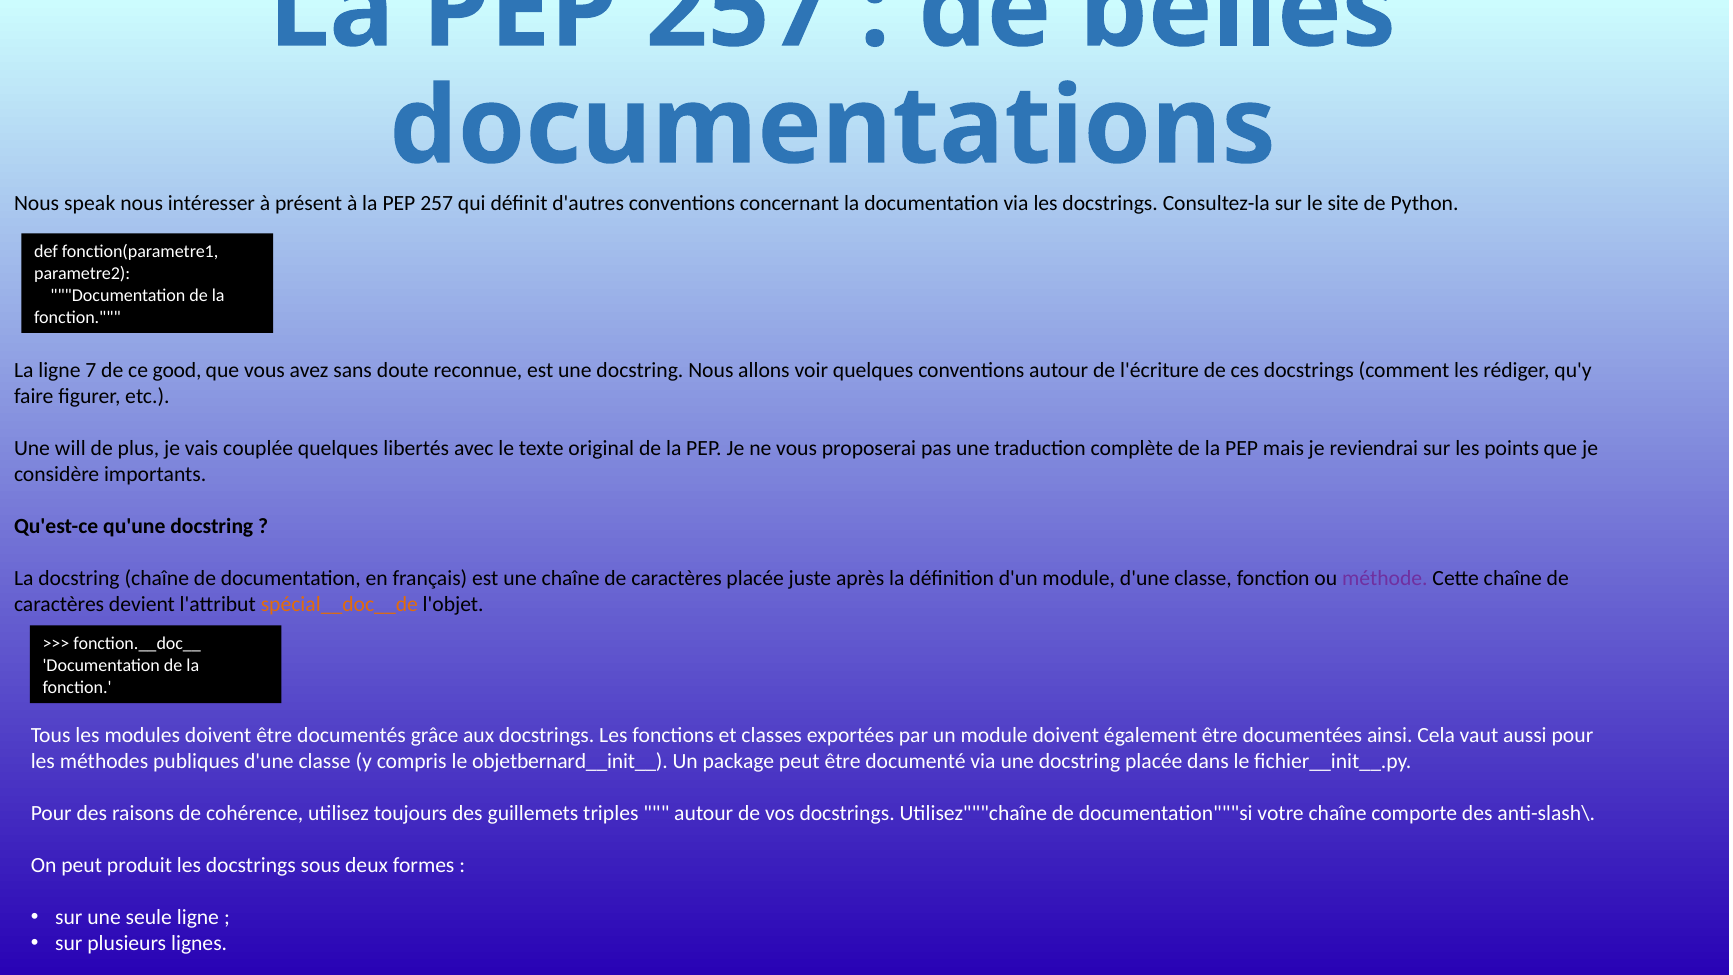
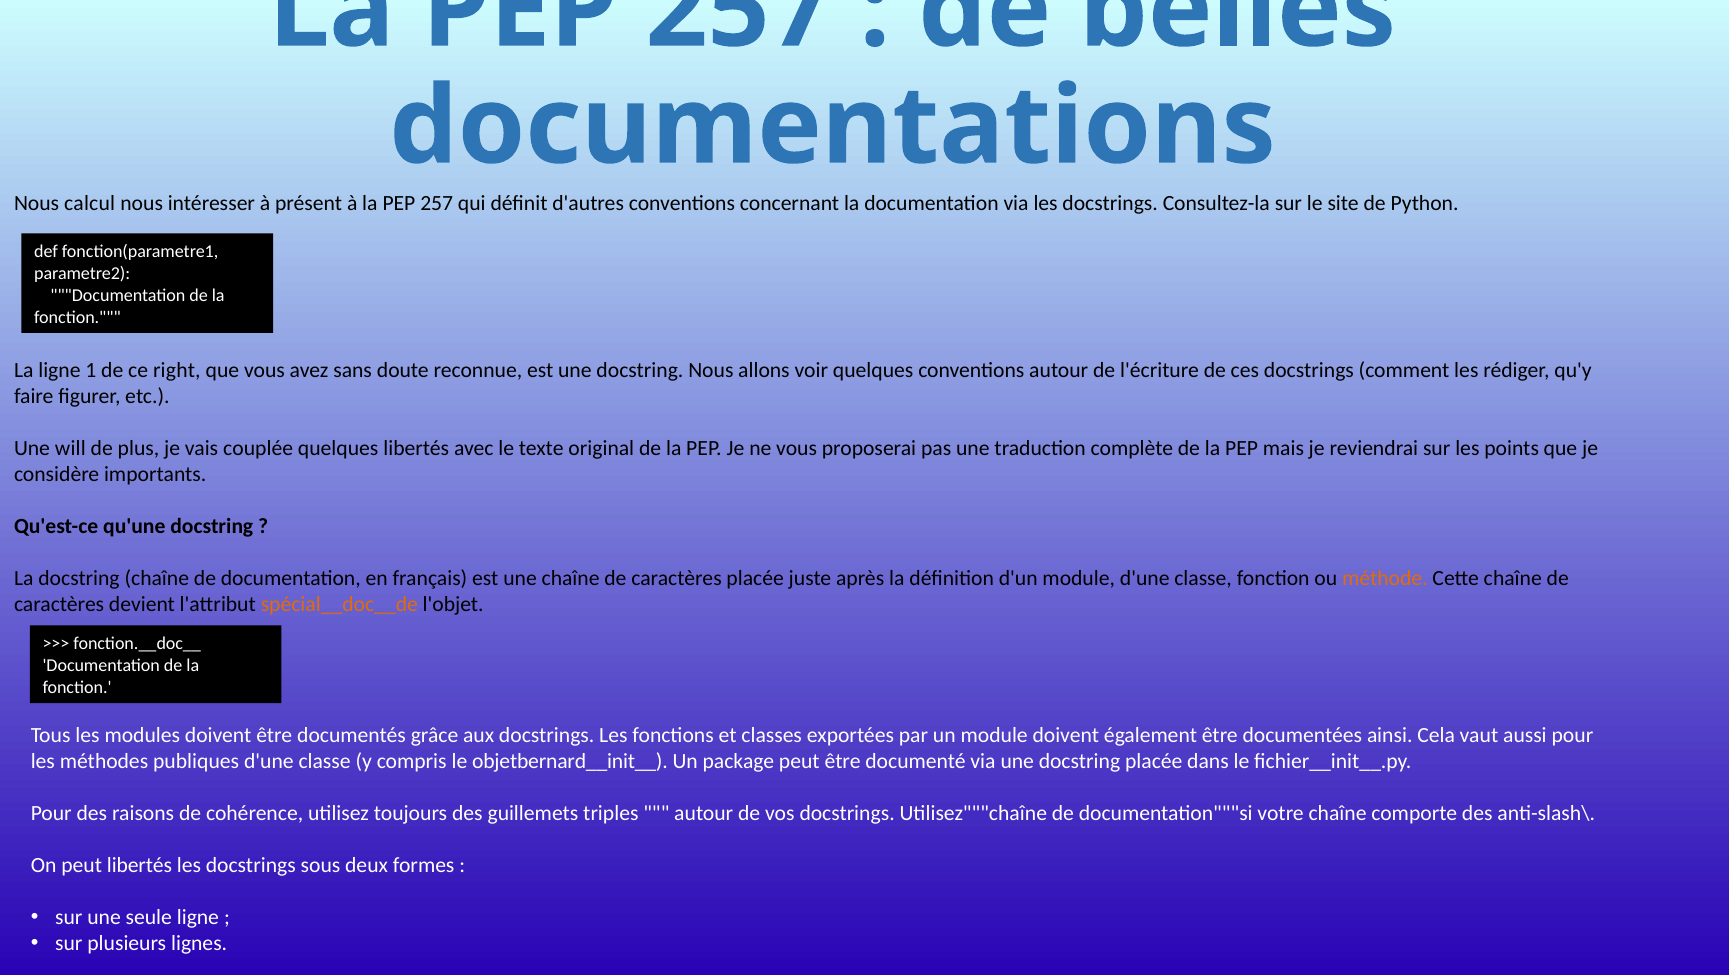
speak: speak -> calcul (90, 203)
7: 7 -> 1 (91, 370)
good: good -> right (177, 370)
méthode colour: purple -> orange (1385, 578)
peut produit: produit -> libertés (140, 866)
